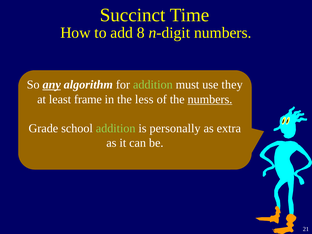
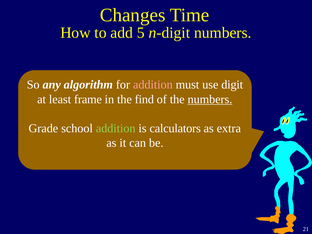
Succinct: Succinct -> Changes (133, 15)
8: 8 -> 5 (141, 33)
any underline: present -> none (52, 85)
addition colour: light green -> pink (153, 85)
they: they -> digit (232, 85)
less: less -> find (144, 99)
personally: personally -> calculators (175, 128)
